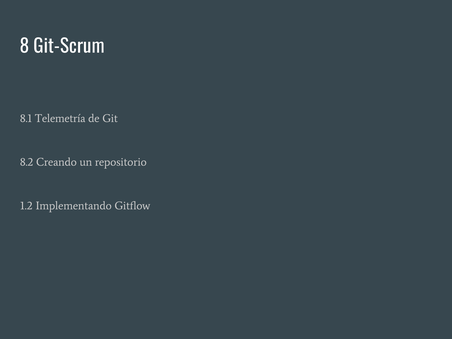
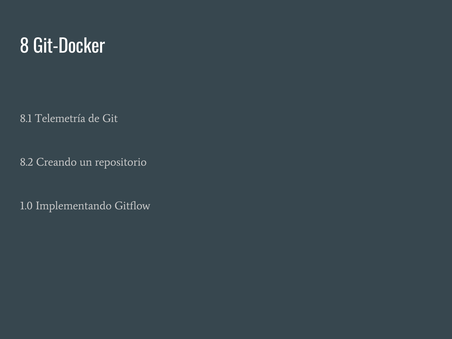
Git-Scrum: Git-Scrum -> Git-Docker (69, 46)
1.2: 1.2 -> 1.0 (26, 206)
